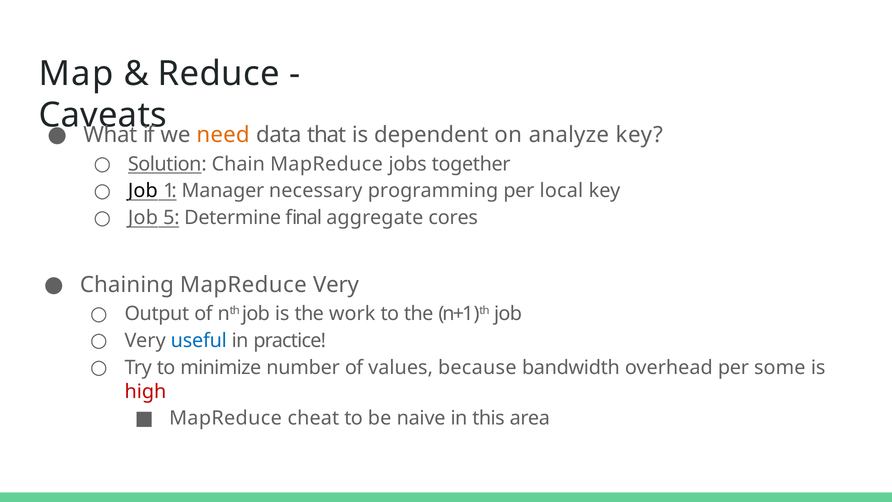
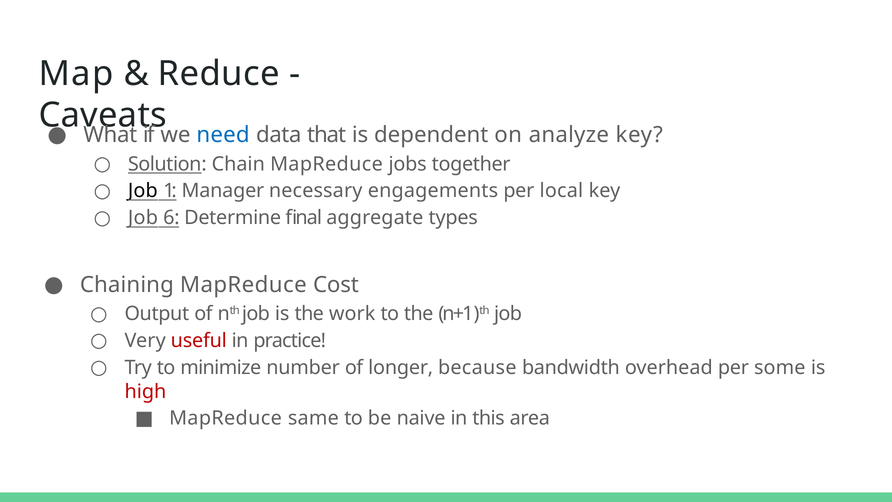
need colour: orange -> blue (223, 135)
programming: programming -> engagements (433, 191)
5: 5 -> 6 (171, 218)
cores: cores -> types (453, 218)
MapReduce Very: Very -> Cost (336, 285)
useful colour: blue -> red (199, 341)
values: values -> longer (401, 368)
cheat: cheat -> same (313, 418)
